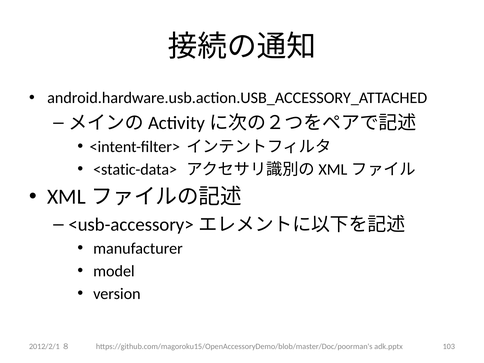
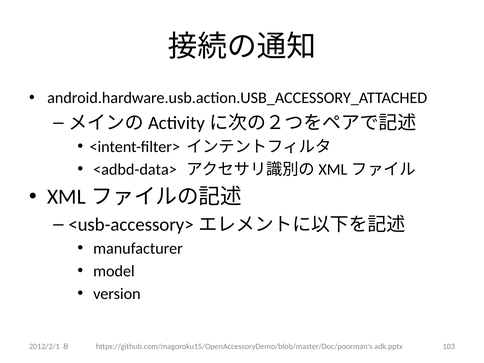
<static-data>: <static-data> -> <adbd-data> (135, 169)
